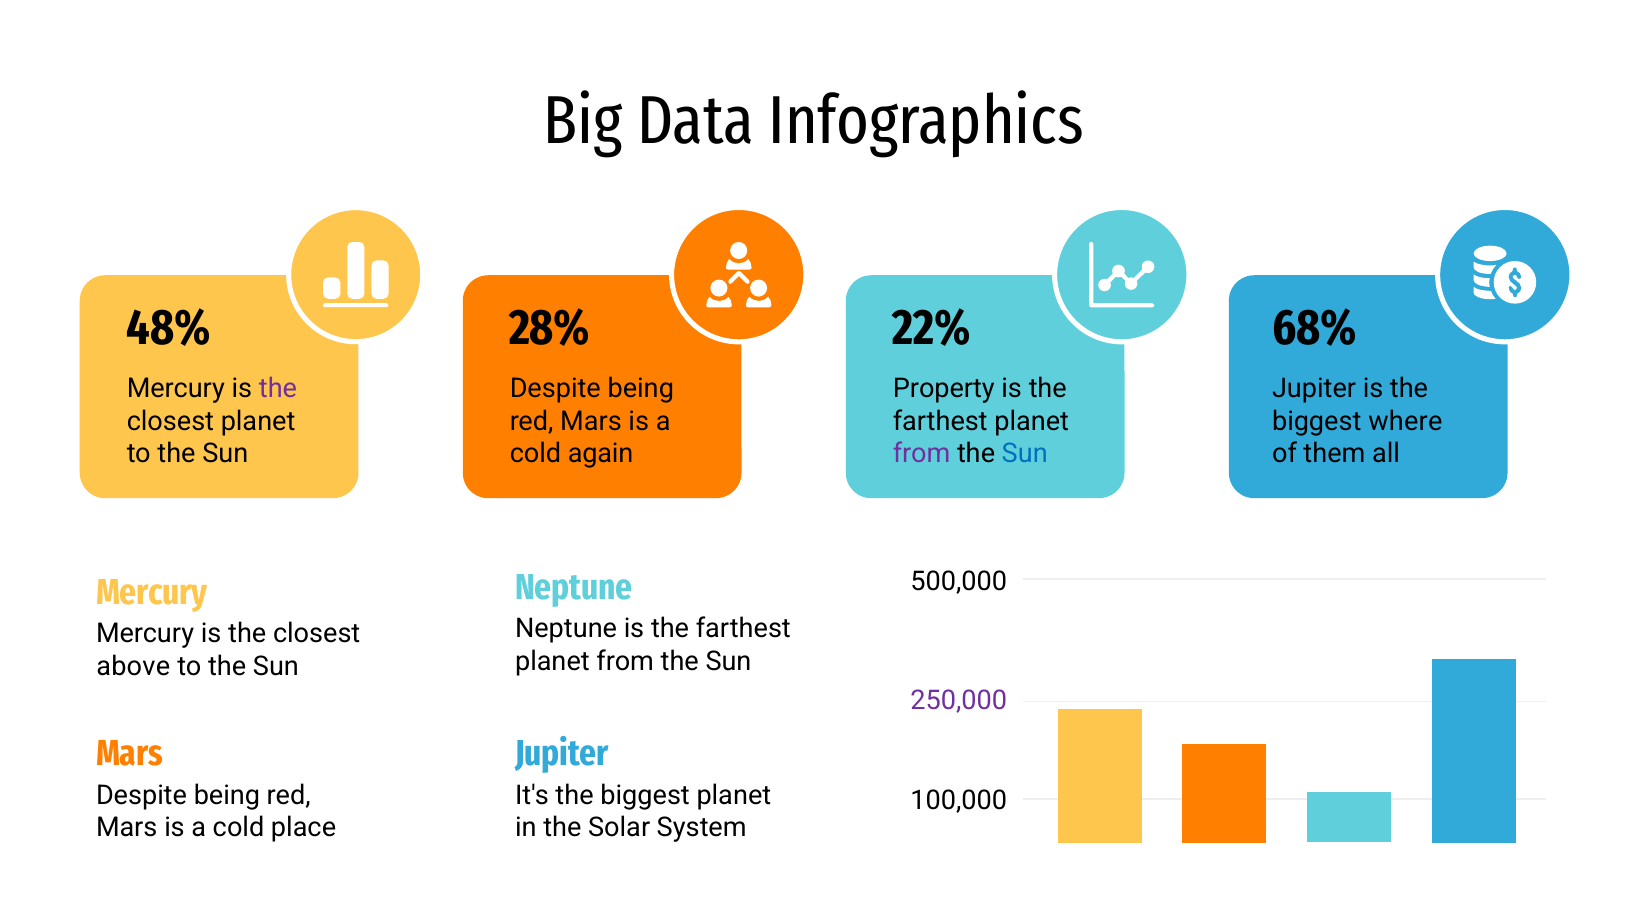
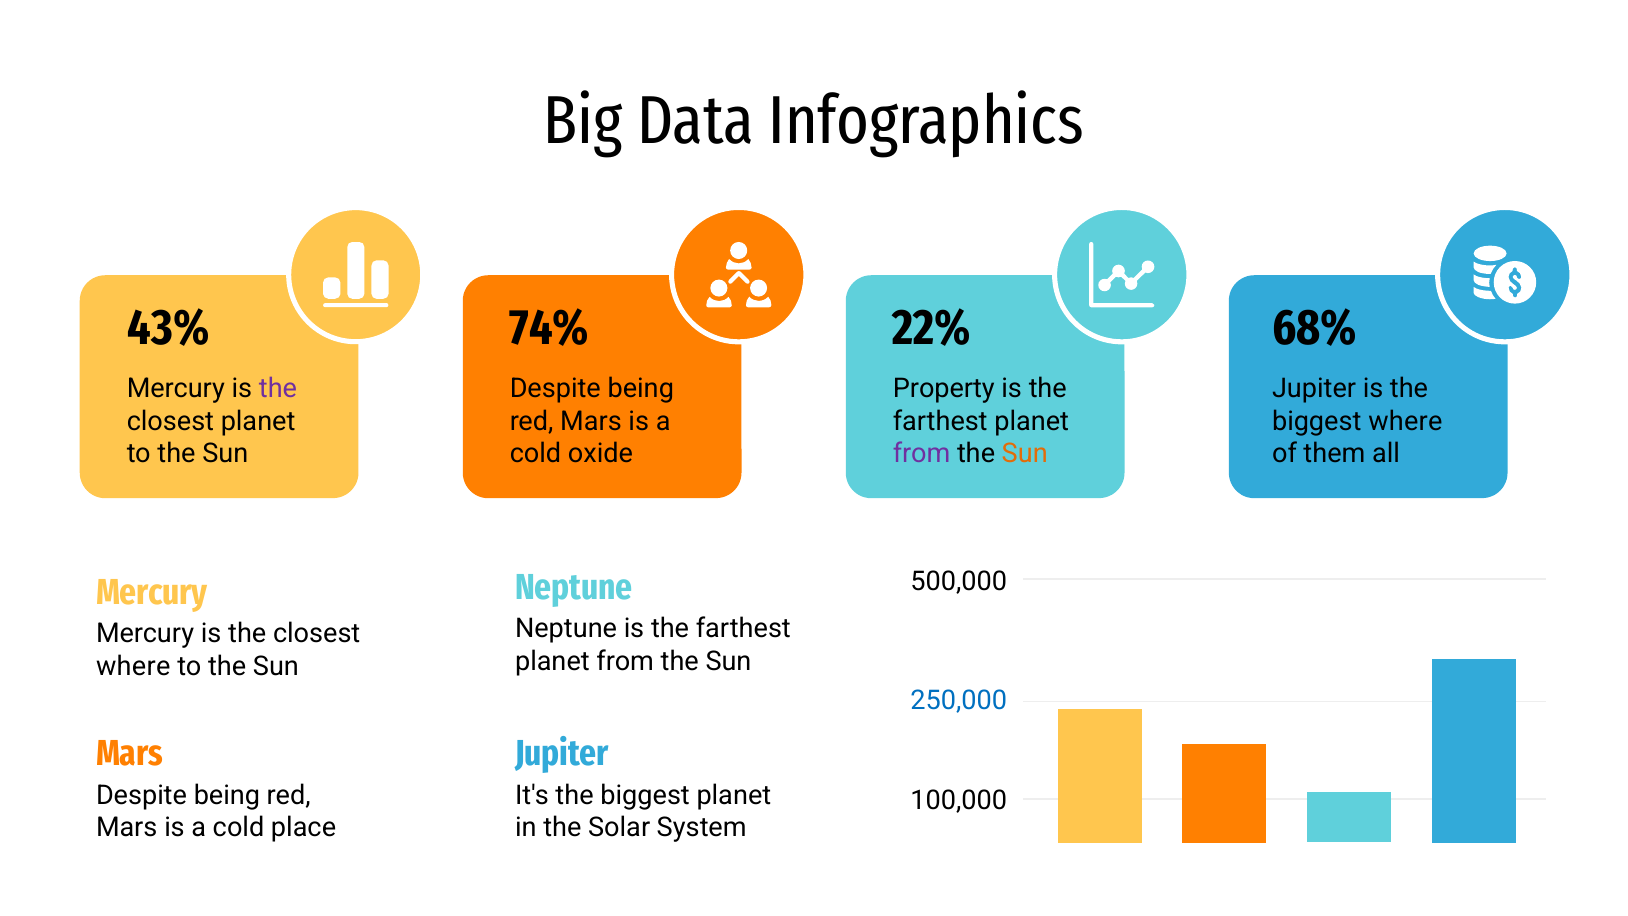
48%: 48% -> 43% (169, 328)
28%: 28% -> 74% (549, 328)
again: again -> oxide (600, 454)
Sun colour: blue -> orange (1025, 454)
above: above -> where (133, 666)
250,000 colour: purple -> blue (959, 700)
